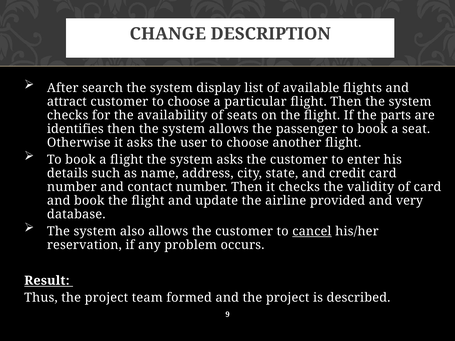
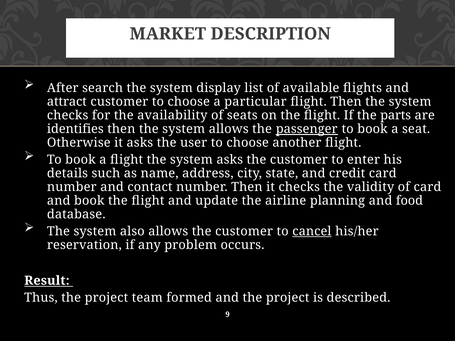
CHANGE: CHANGE -> MARKET (168, 34)
passenger underline: none -> present (307, 129)
provided: provided -> planning (337, 201)
very: very -> food (409, 201)
